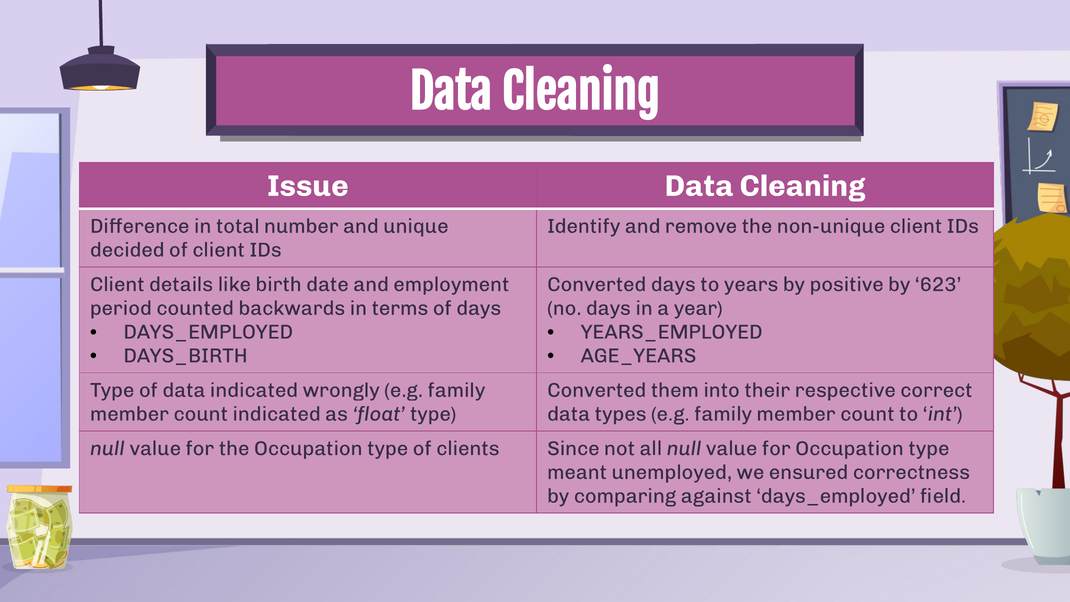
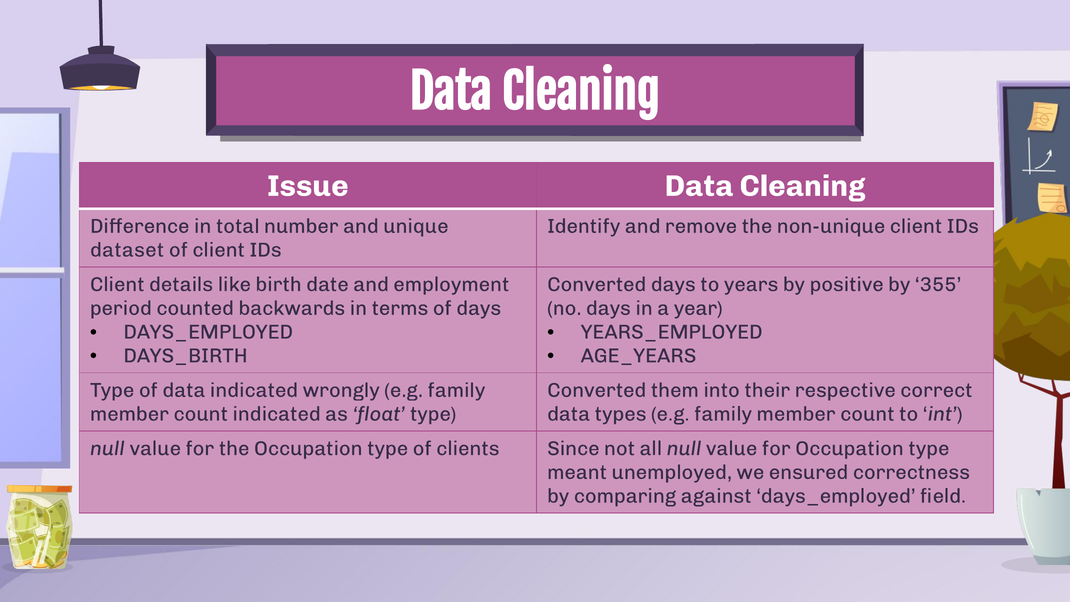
decided: decided -> dataset (127, 250)
623: 623 -> 355 (938, 284)
